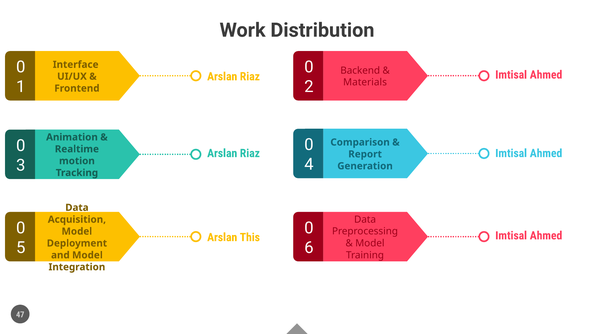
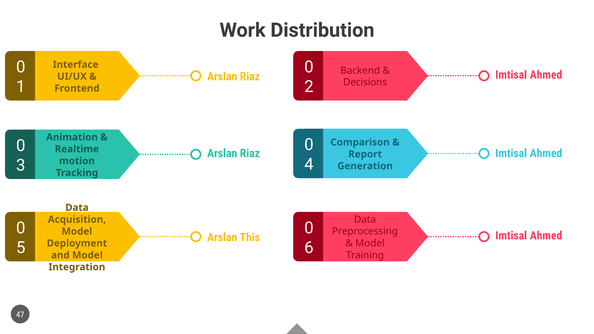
Materials: Materials -> Decisions (365, 82)
